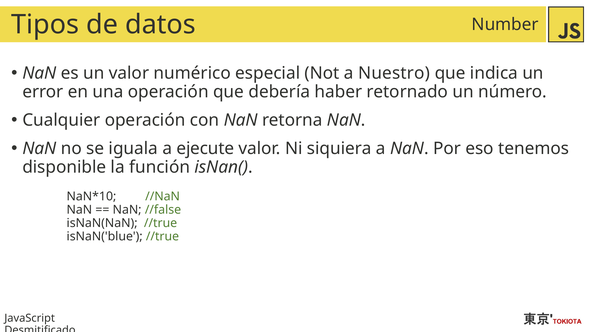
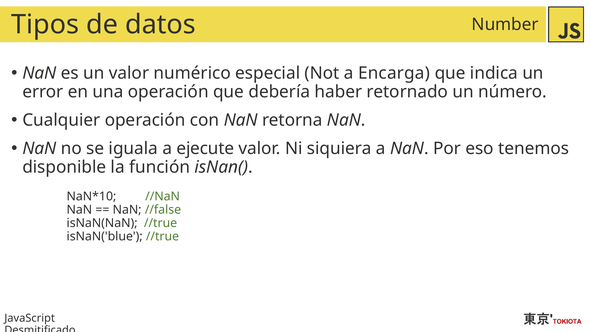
Nuestro: Nuestro -> Encarga (394, 73)
